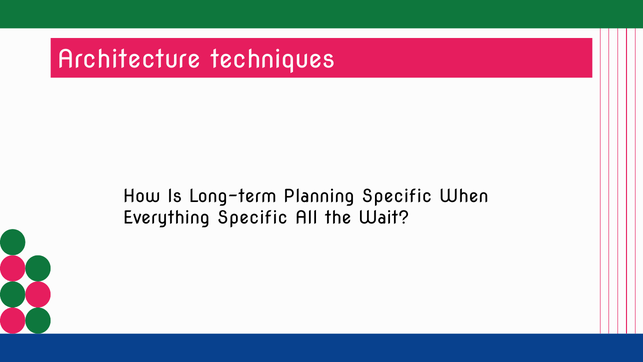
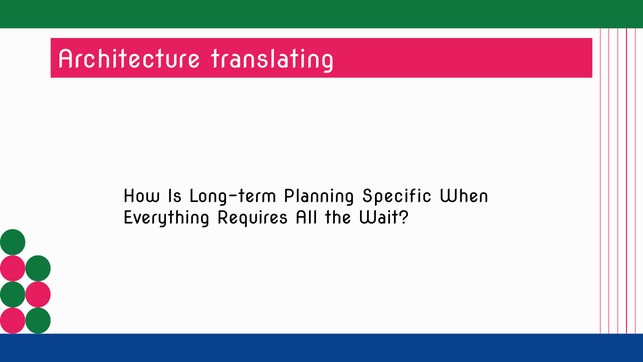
techniques: techniques -> translating (273, 60)
Everything Specific: Specific -> Requires (253, 217)
